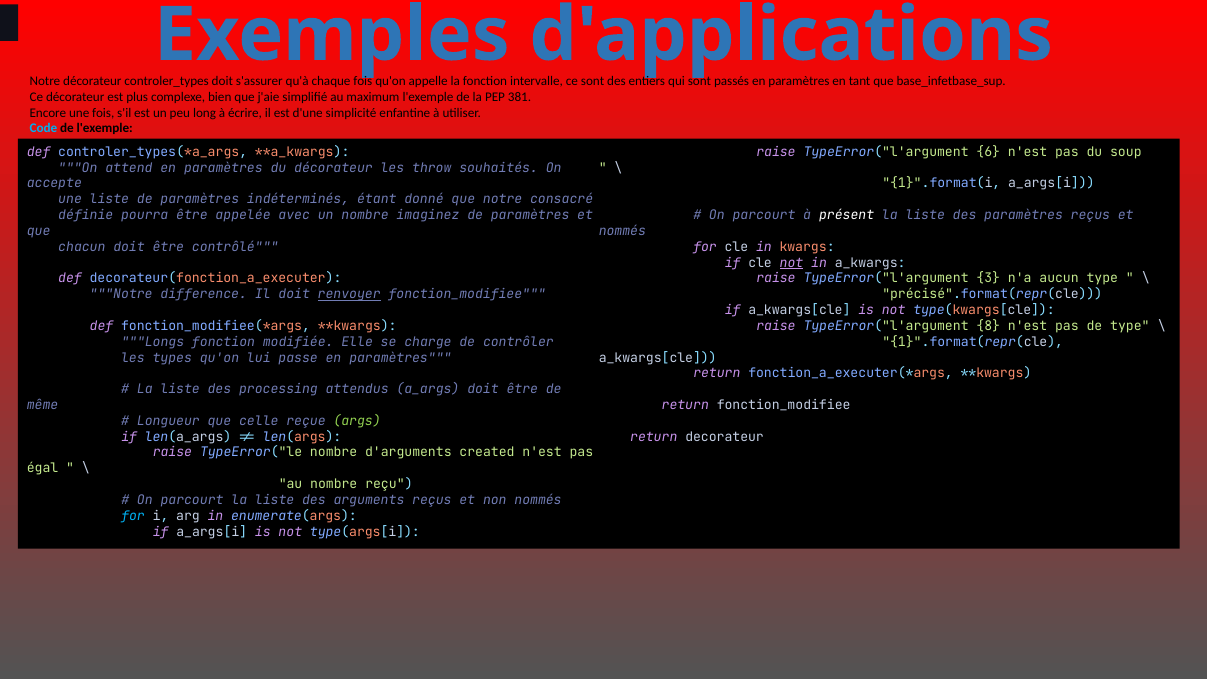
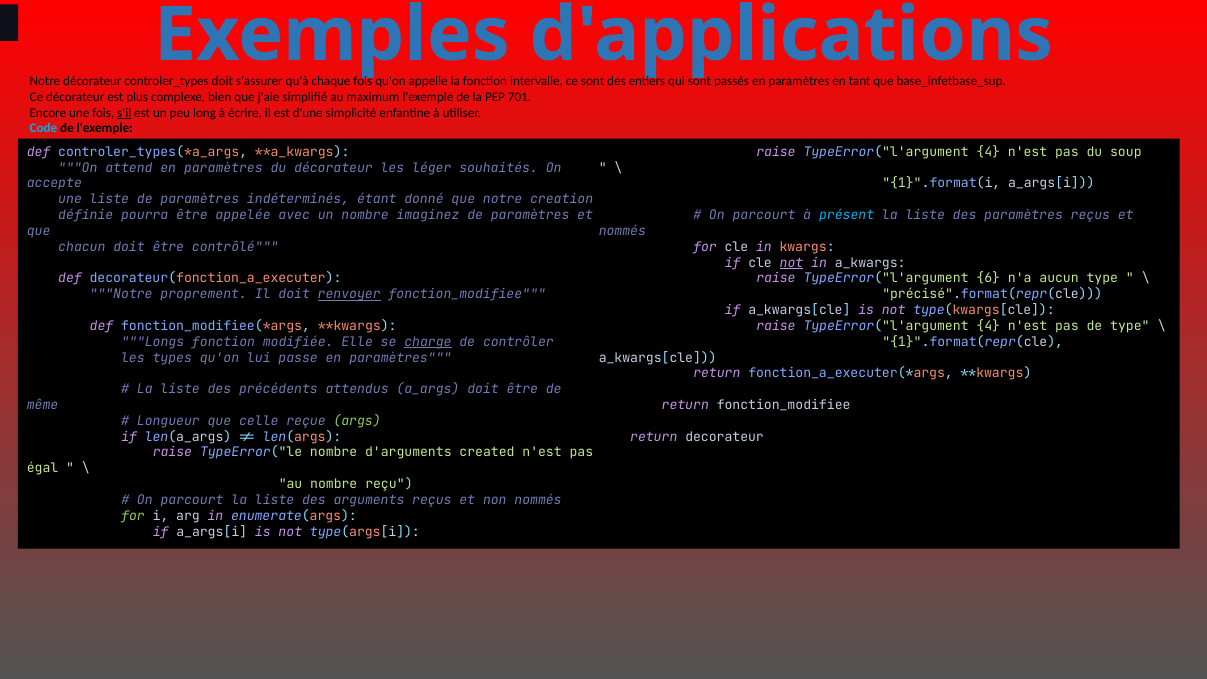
381: 381 -> 701 (520, 97)
s'il underline: none -> present (124, 113)
6: 6 -> 4 (988, 152)
throw: throw -> léger (432, 168)
consacré: consacré -> creation (562, 199)
présent colour: white -> light blue (847, 215)
3: 3 -> 6 (988, 279)
difference: difference -> proprement (204, 294)
8: 8 -> 4 (988, 326)
charge underline: none -> present (428, 342)
processing: processing -> précédents (278, 389)
for colour: light blue -> light green (133, 516)
